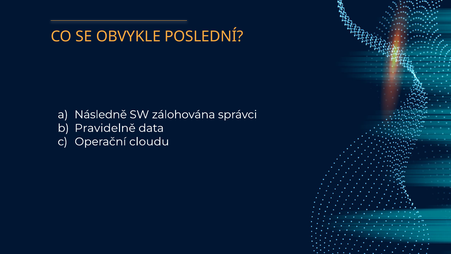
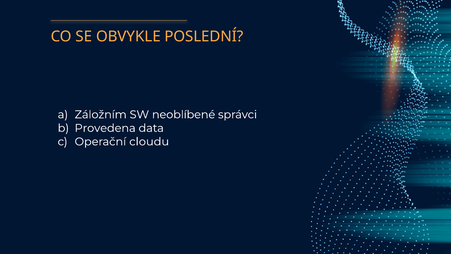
Následně: Následně -> Záložním (101, 114)
zálohována: zálohována -> neoblíbené (184, 114)
Pravidelně: Pravidelně -> Provedena (105, 128)
